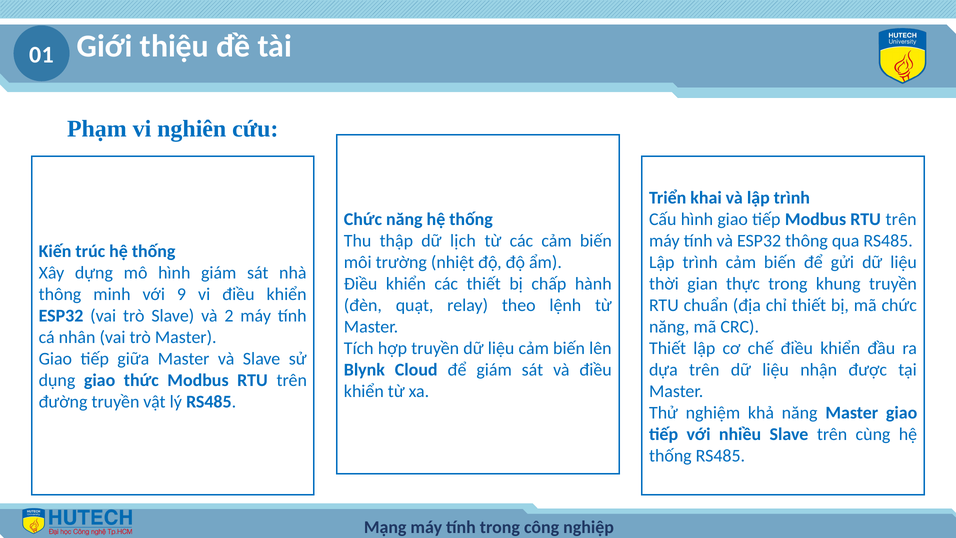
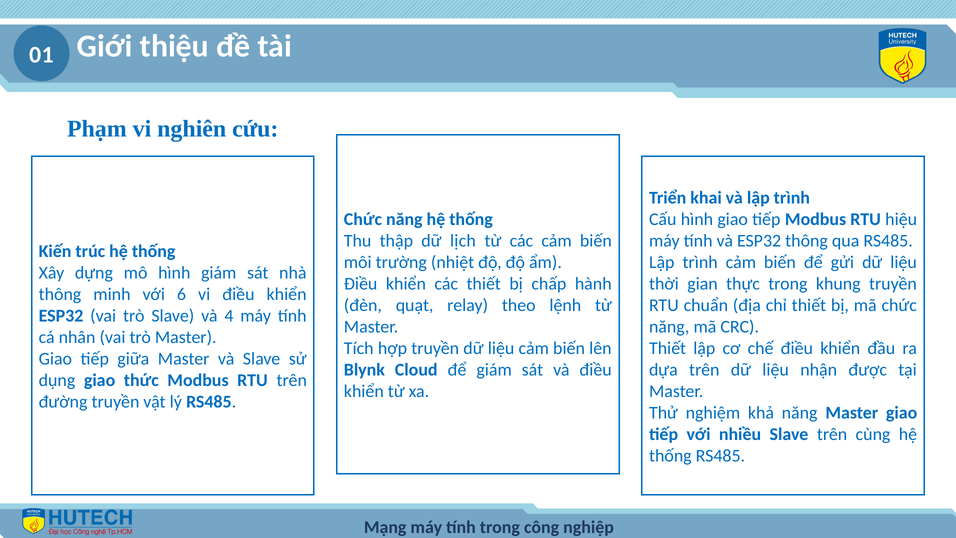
tiếp Modbus RTU trên: trên -> hiệu (901, 219)
9: 9 -> 6 (182, 294)
2: 2 -> 4 (229, 316)
